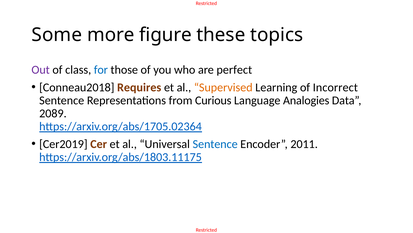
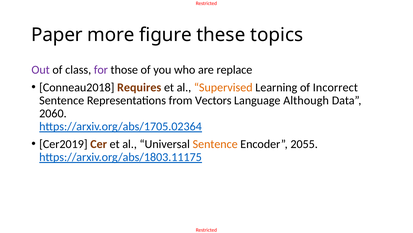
Some: Some -> Paper (57, 35)
for colour: blue -> purple (101, 70)
perfect: perfect -> replace (234, 70)
Curious: Curious -> Vectors (213, 100)
Analogies: Analogies -> Although (306, 100)
2089: 2089 -> 2060 (53, 113)
Sentence colour: blue -> orange (215, 144)
2011: 2011 -> 2055 (304, 144)
